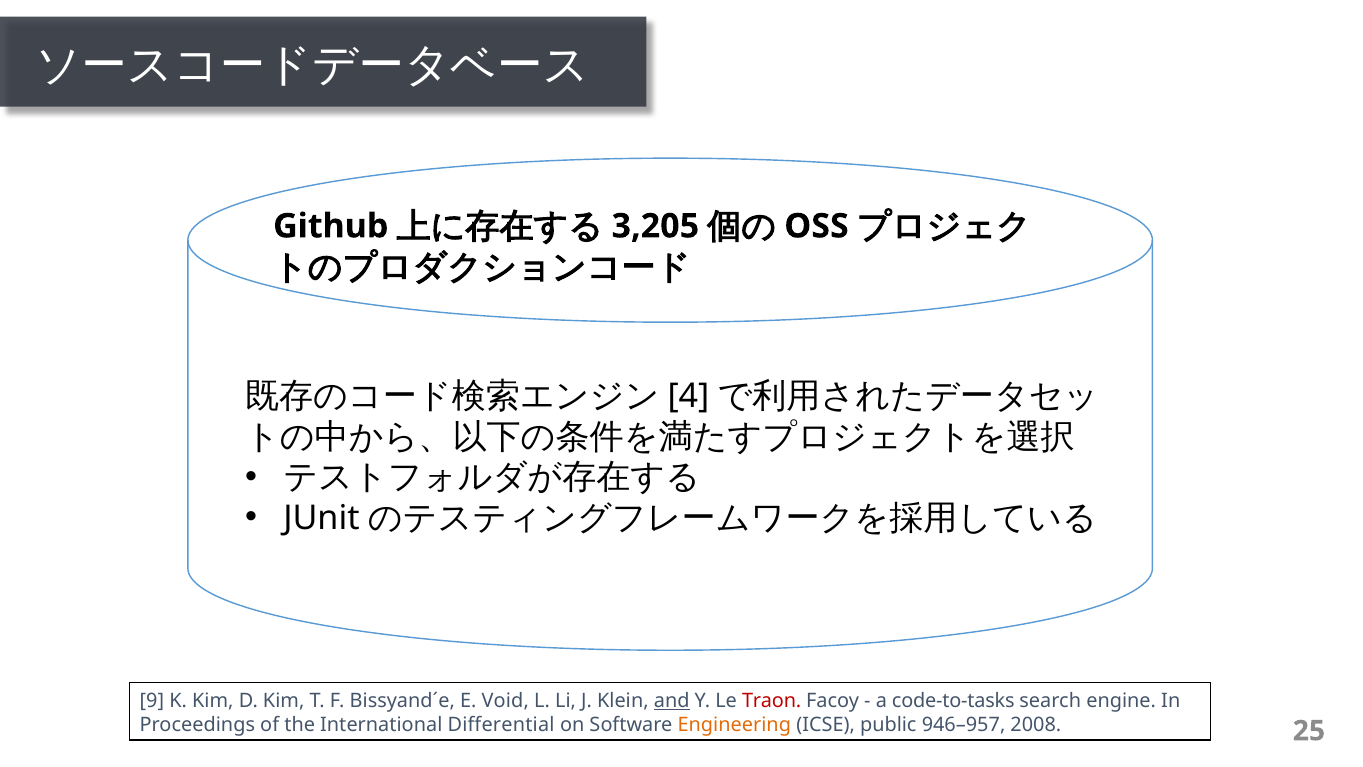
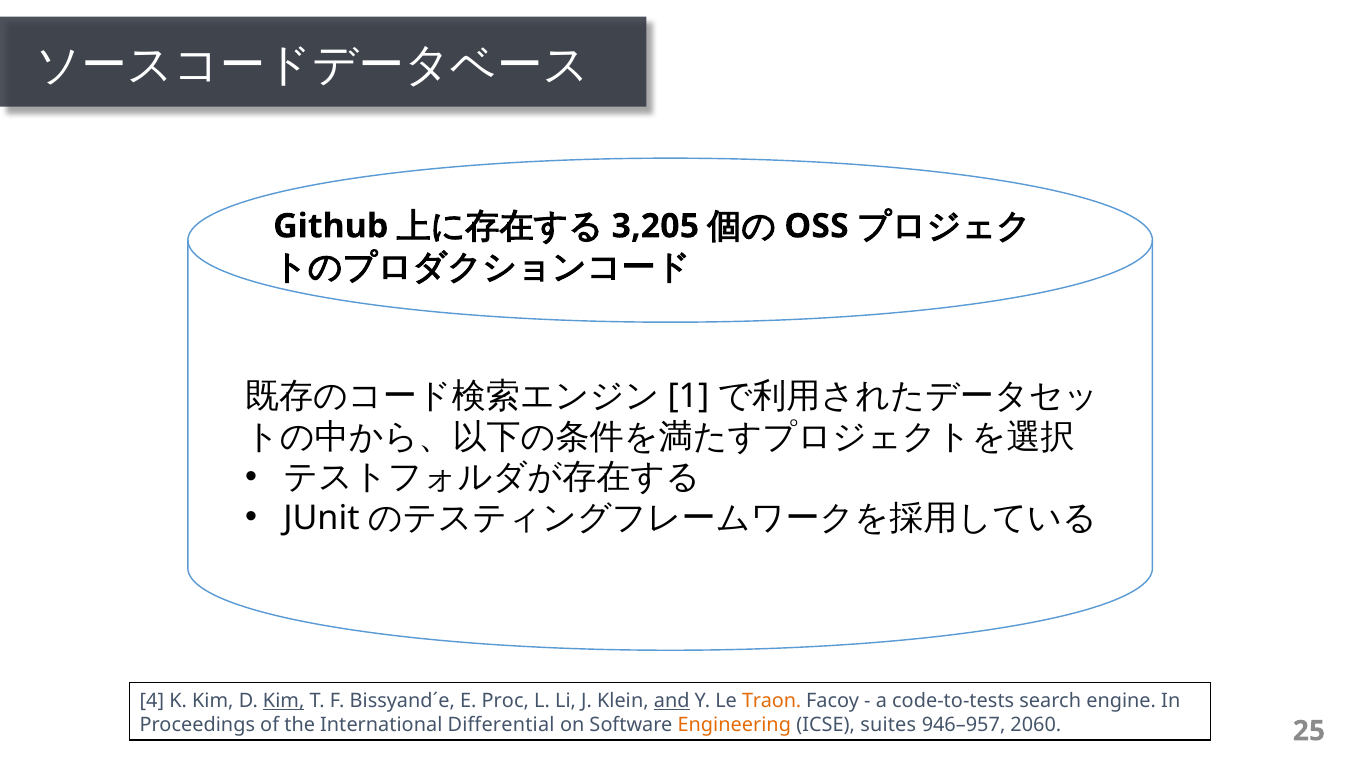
4: 4 -> 1 (688, 396)
9: 9 -> 4 (152, 700)
Kim underline: none -> present (284, 700)
Void: Void -> Proc (505, 700)
Traon colour: red -> orange (772, 700)
code-to-tasks: code-to-tasks -> code-to-tests (953, 700)
public: public -> suites (888, 724)
2008: 2008 -> 2060 (1036, 724)
